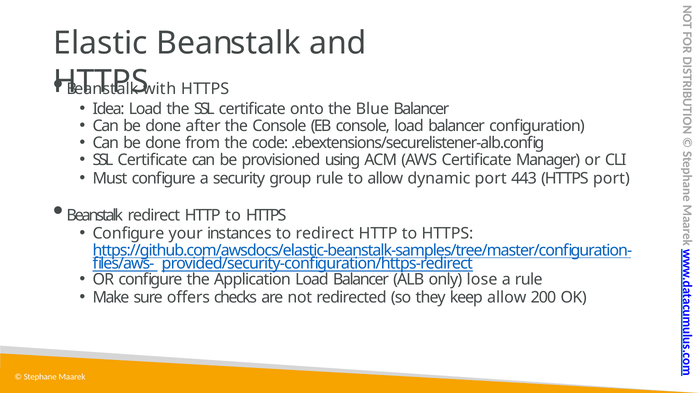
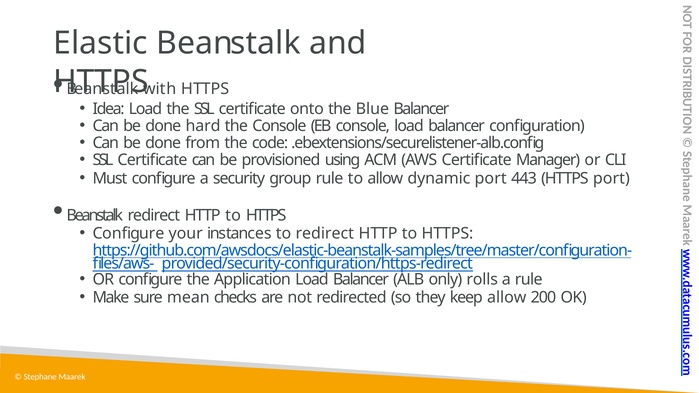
after: after -> hard (203, 126)
lose: lose -> rolls (482, 279)
offers: offers -> mean (188, 297)
